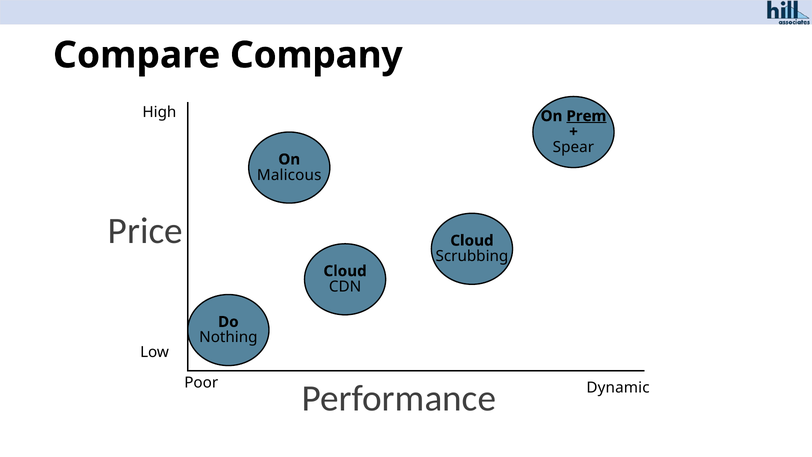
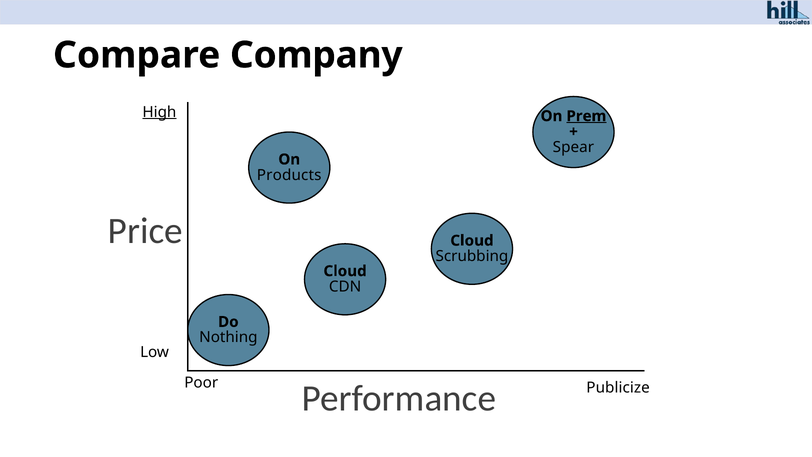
High underline: none -> present (159, 112)
Malicous: Malicous -> Products (289, 175)
Dynamic: Dynamic -> Publicize (618, 388)
